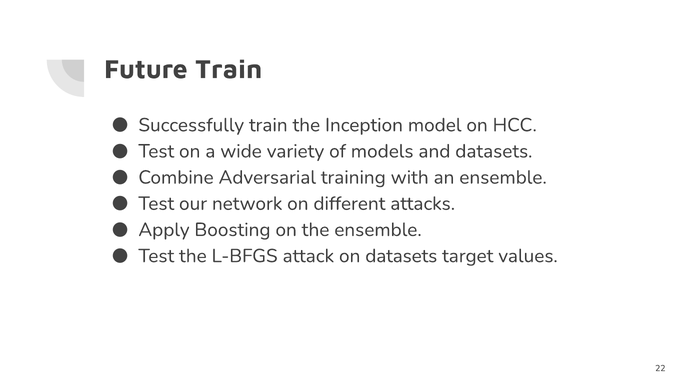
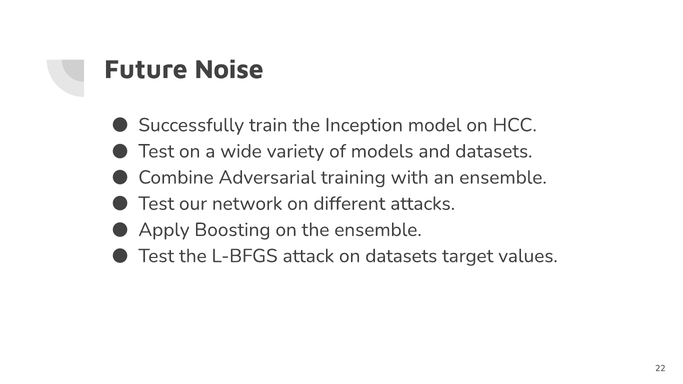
Future Train: Train -> Noise (229, 69)
